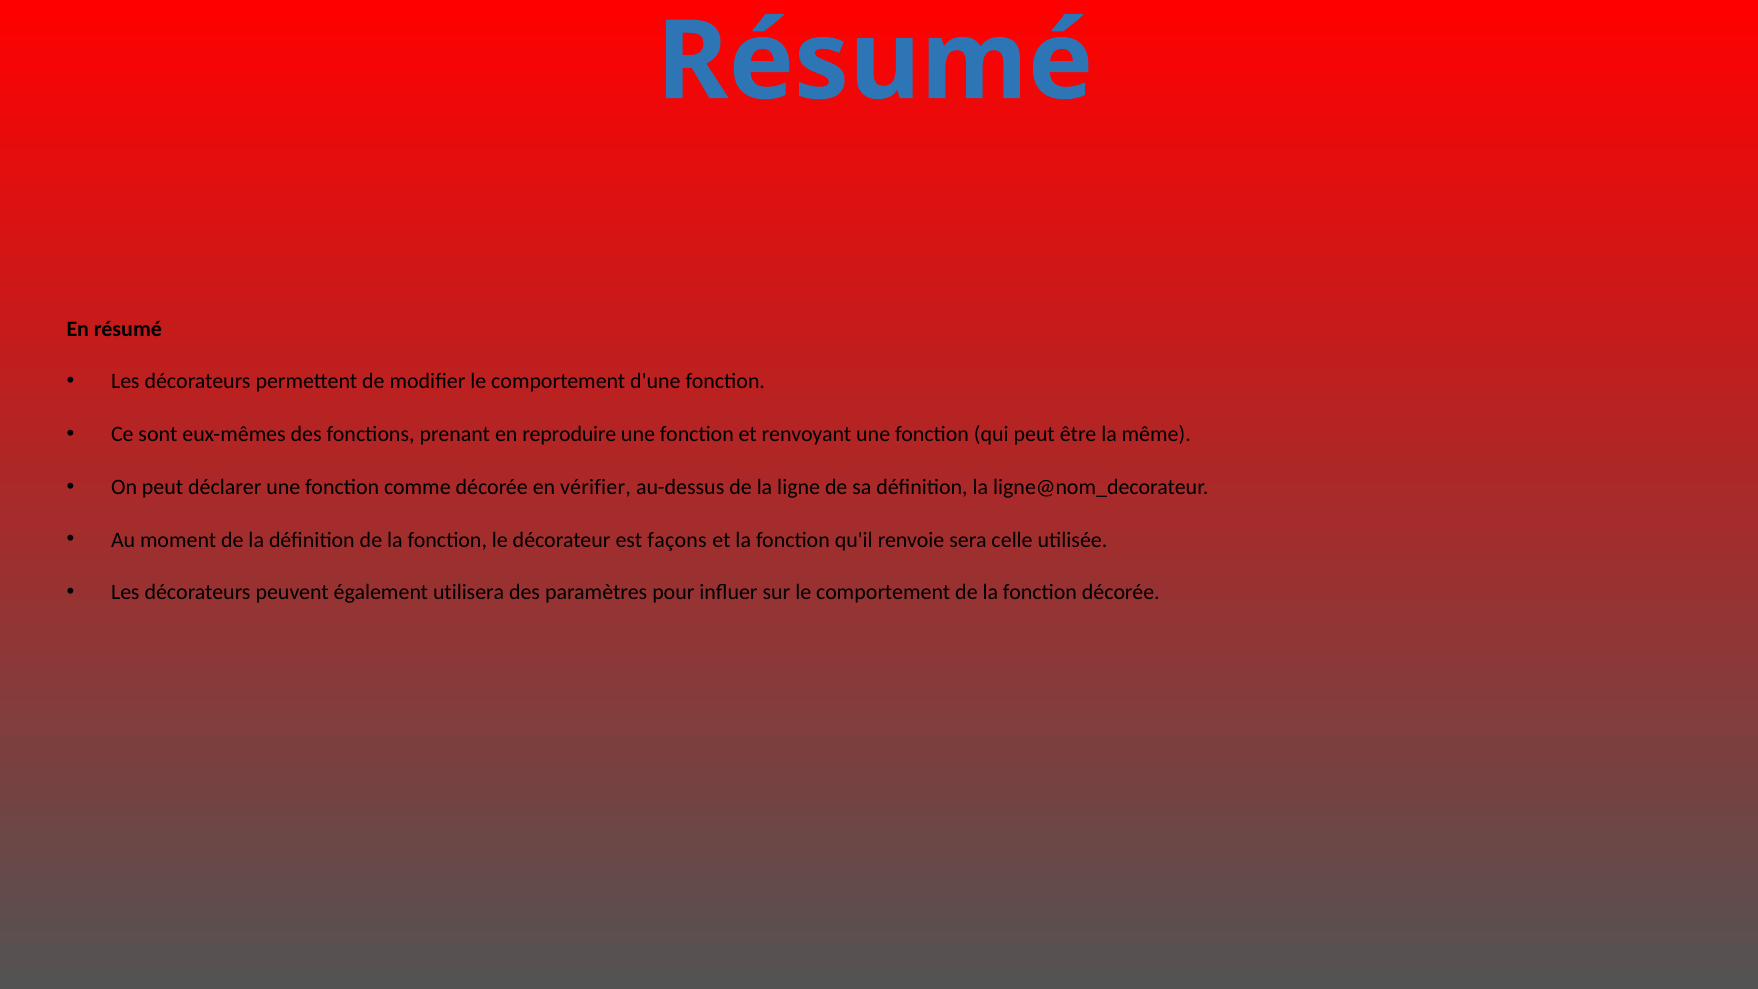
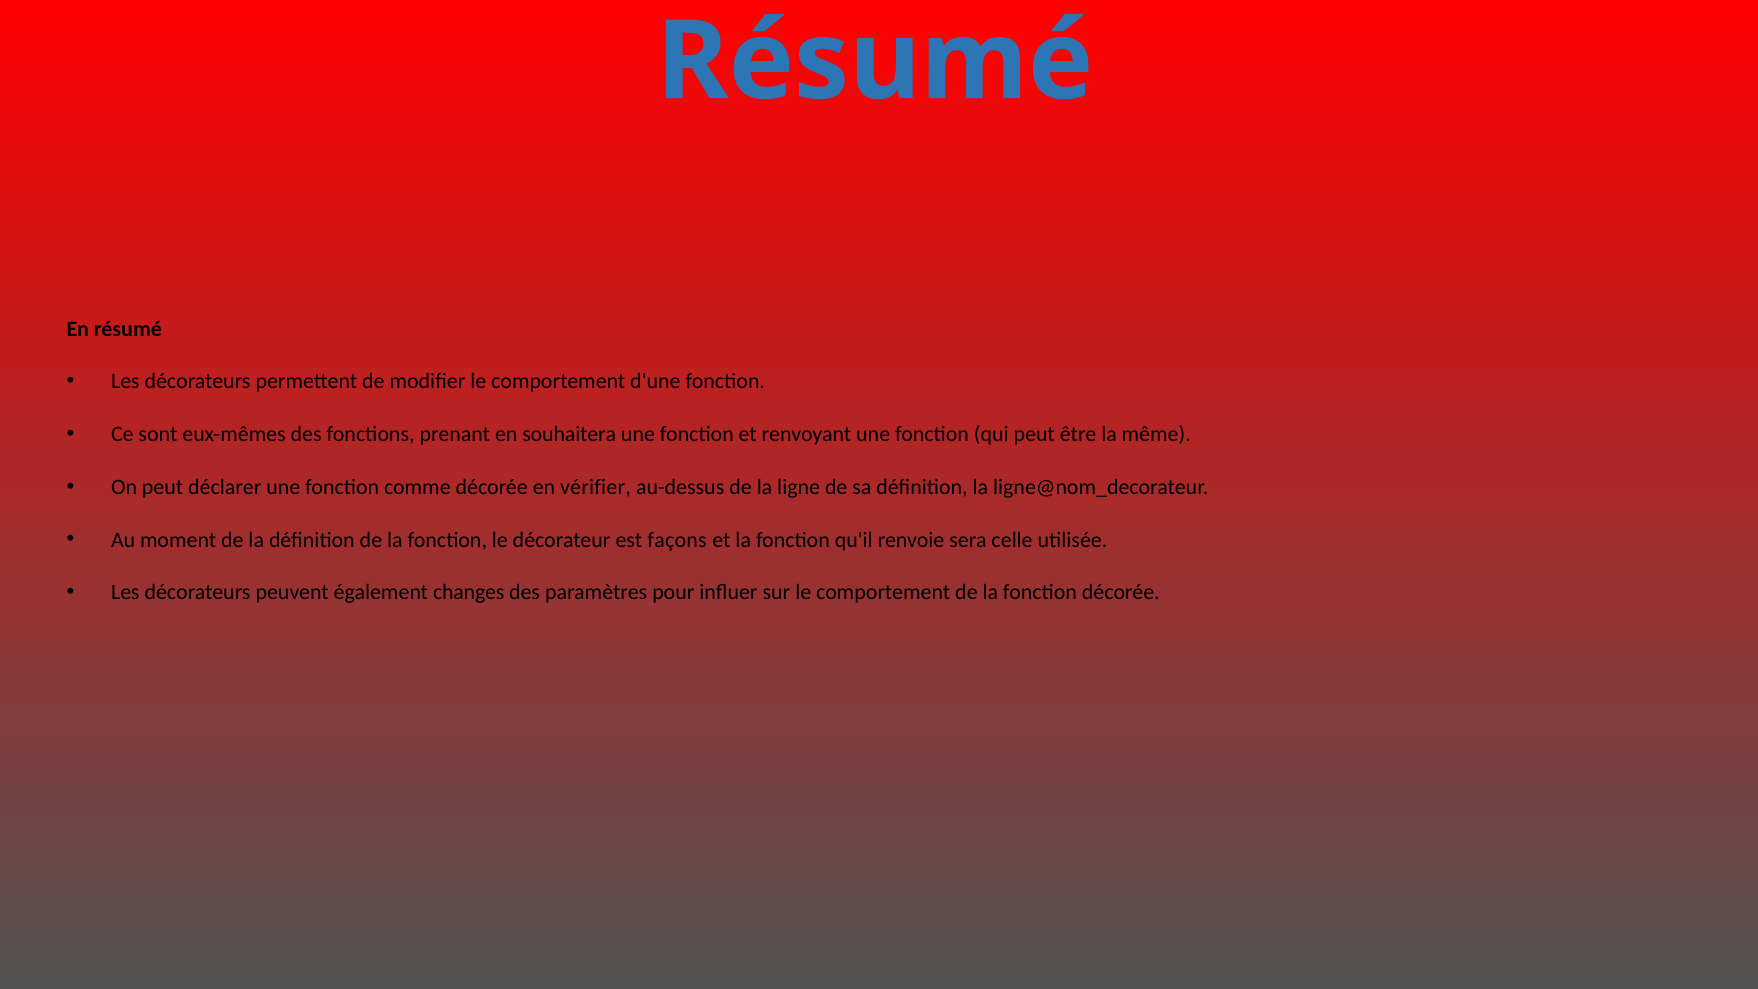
reproduire: reproduire -> souhaitera (569, 434)
utilisera: utilisera -> changes (469, 593)
